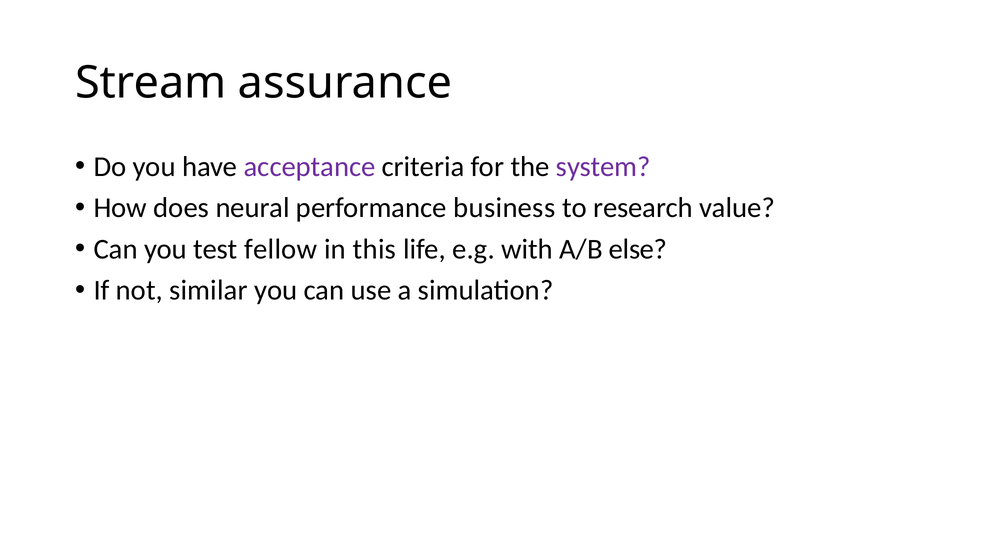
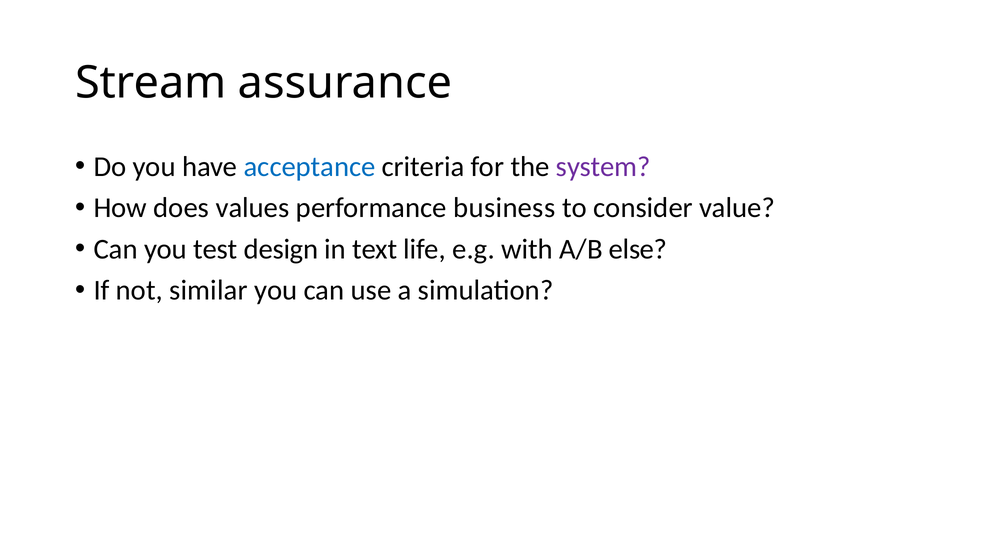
acceptance colour: purple -> blue (310, 167)
neural: neural -> values (253, 208)
research: research -> consider (643, 208)
fellow: fellow -> design (281, 249)
this: this -> text (375, 249)
